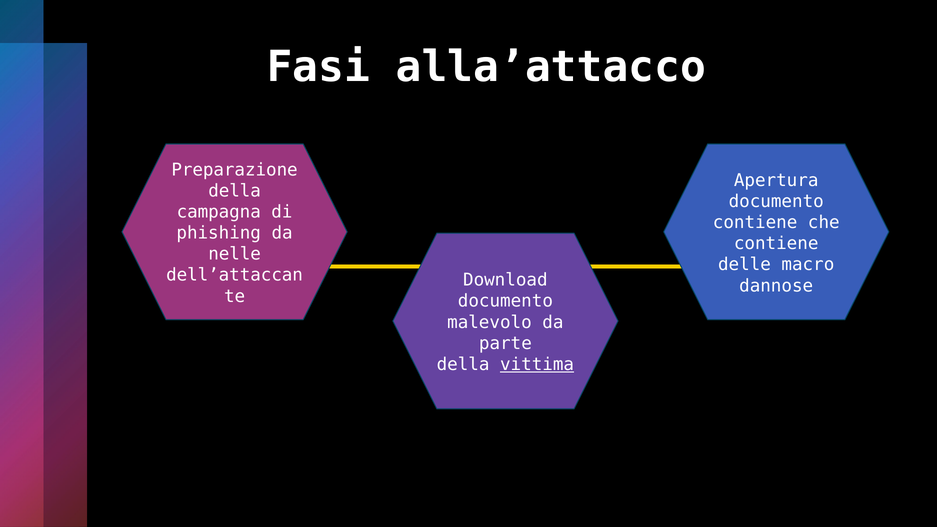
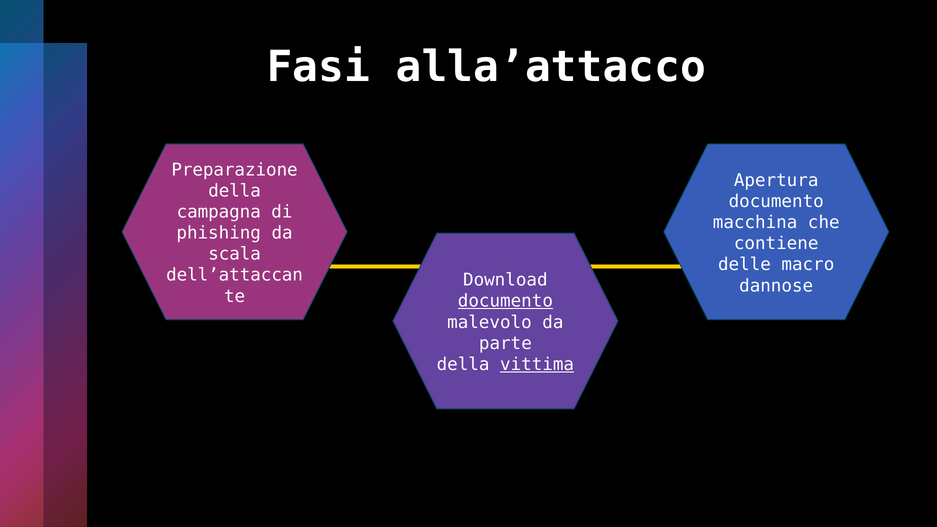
contiene: contiene -> macchina (755, 223)
nelle: nelle -> scala (235, 254)
documento underline: none -> present (505, 301)
